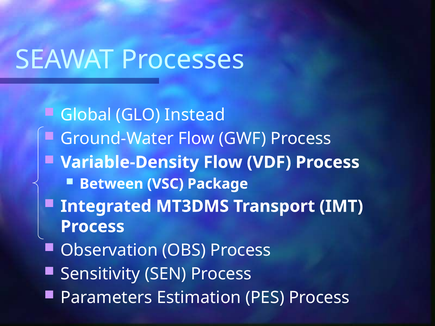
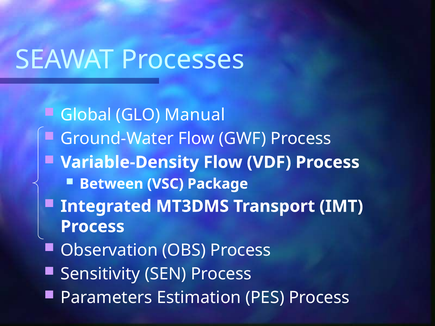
Instead: Instead -> Manual (195, 115)
